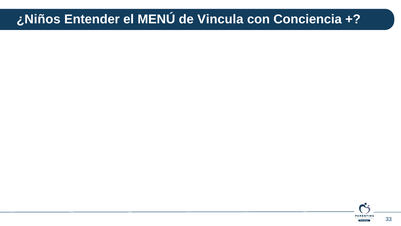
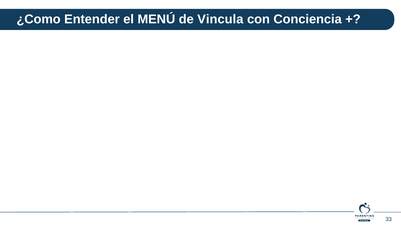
¿Niños: ¿Niños -> ¿Como (39, 19)
